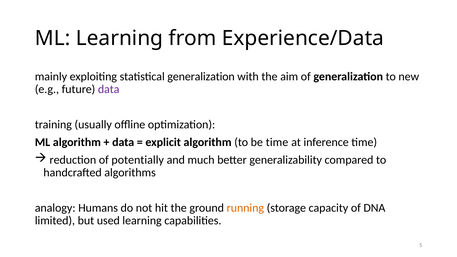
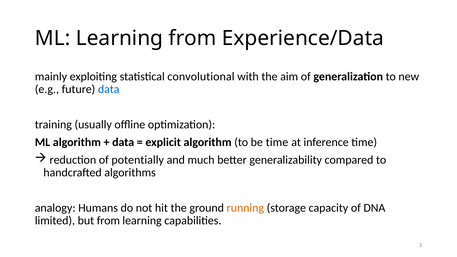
statistical generalization: generalization -> convolutional (201, 76)
data colour: purple -> blue (109, 89)
but used: used -> from (108, 221)
